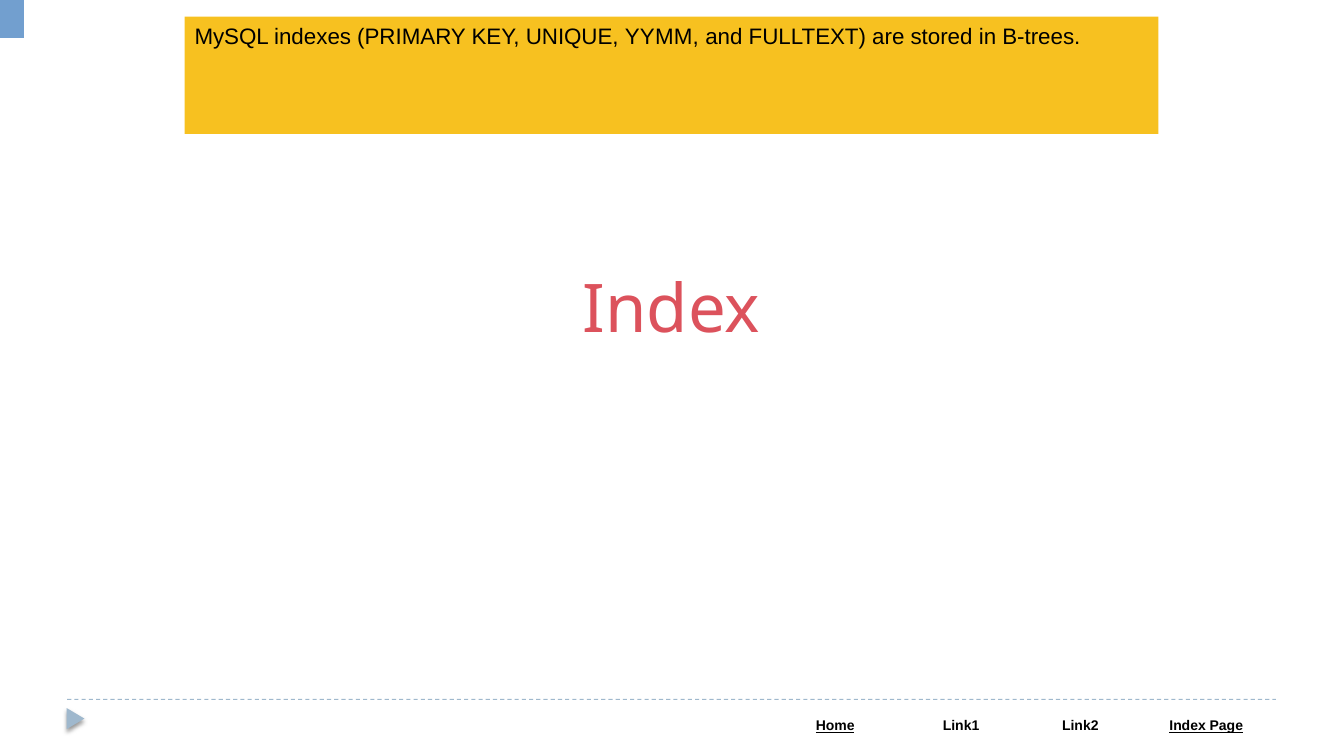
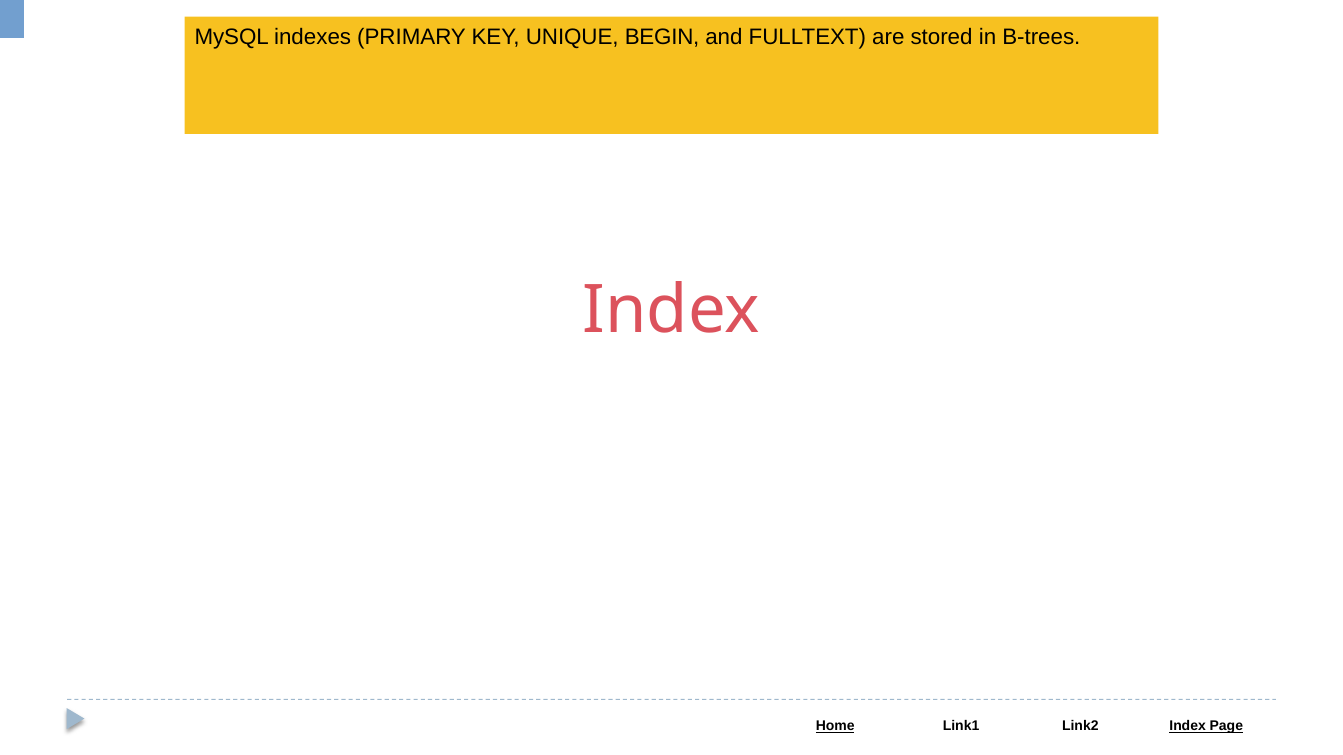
YYMM: YYMM -> BEGIN (662, 37)
